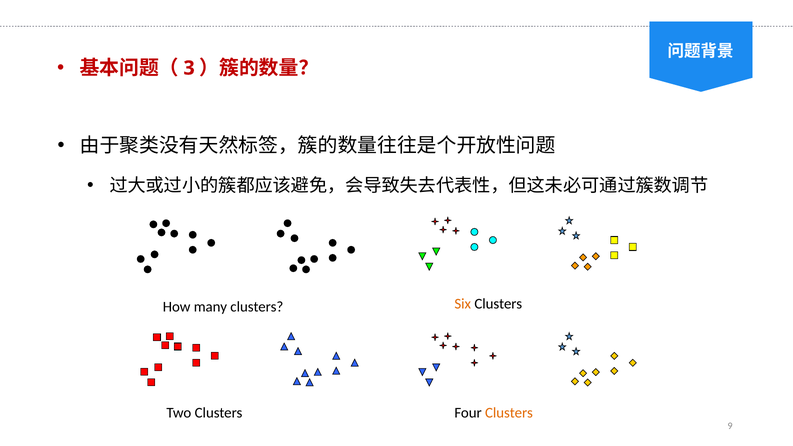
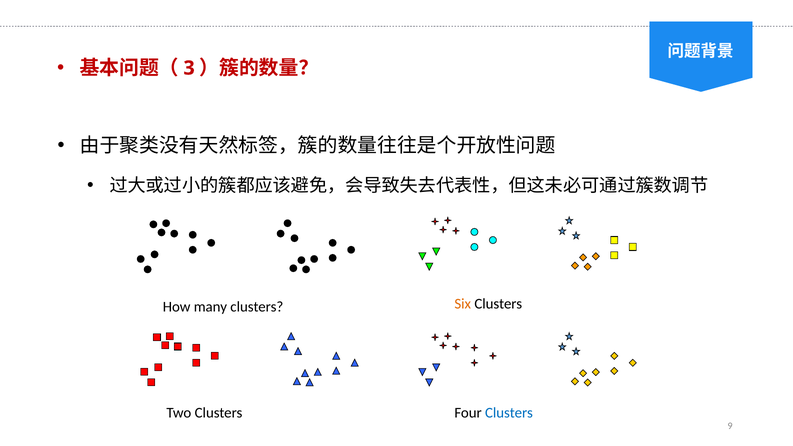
Clusters colour: orange -> blue (509, 413)
